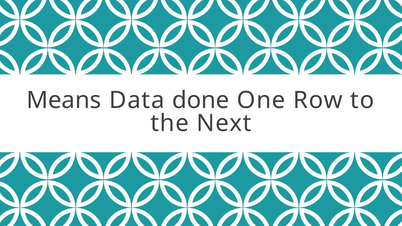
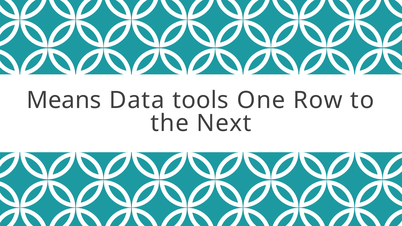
done: done -> tools (201, 100)
